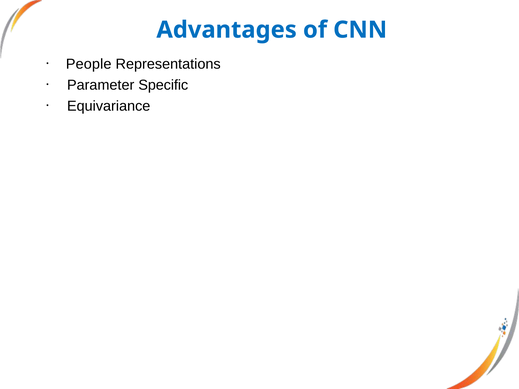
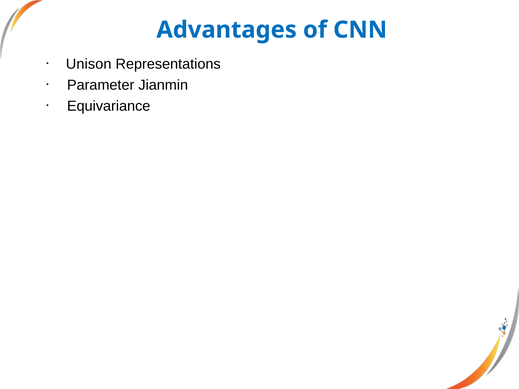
People: People -> Unison (89, 64)
Specific: Specific -> Jianmin (163, 85)
